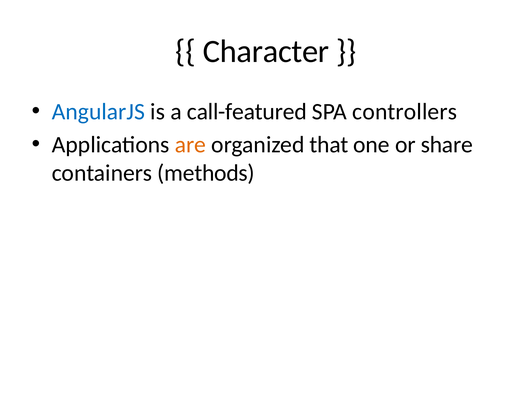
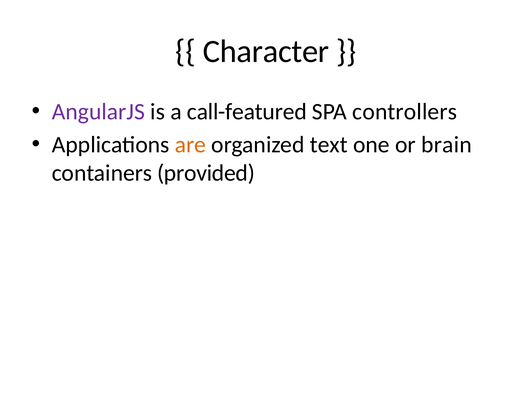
AngularJS colour: blue -> purple (98, 112)
that: that -> text (329, 145)
share: share -> brain (447, 145)
methods: methods -> provided (206, 173)
